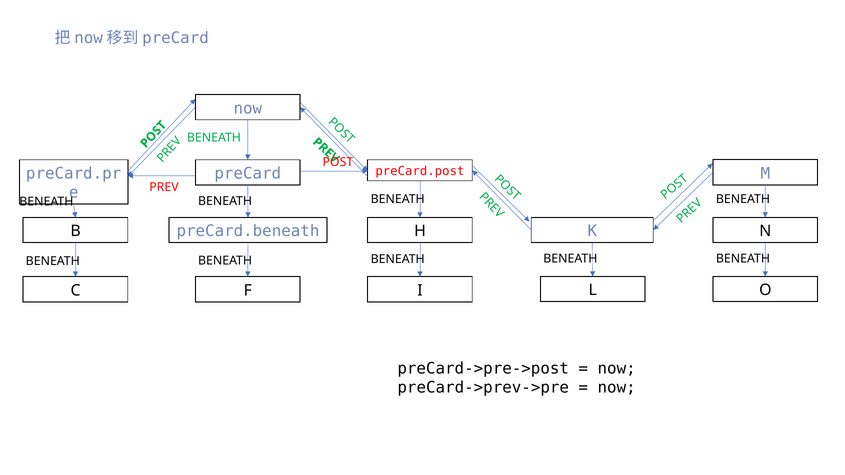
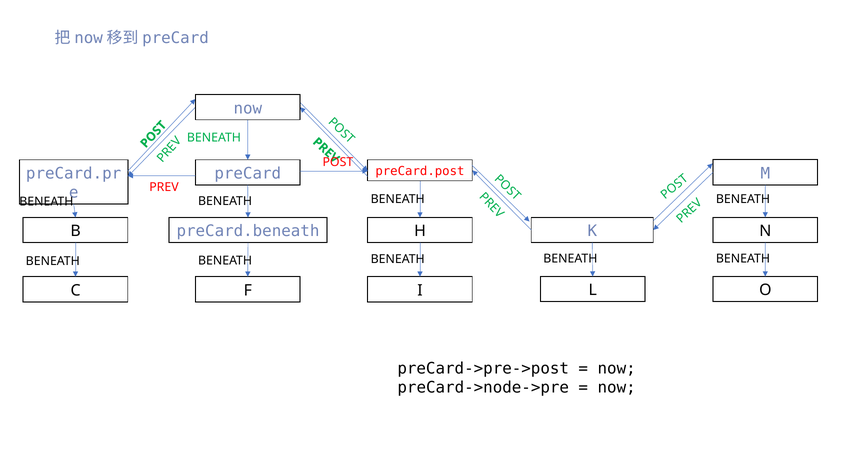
preCard->prev->pre: preCard->prev->pre -> preCard->node->pre (483, 388)
